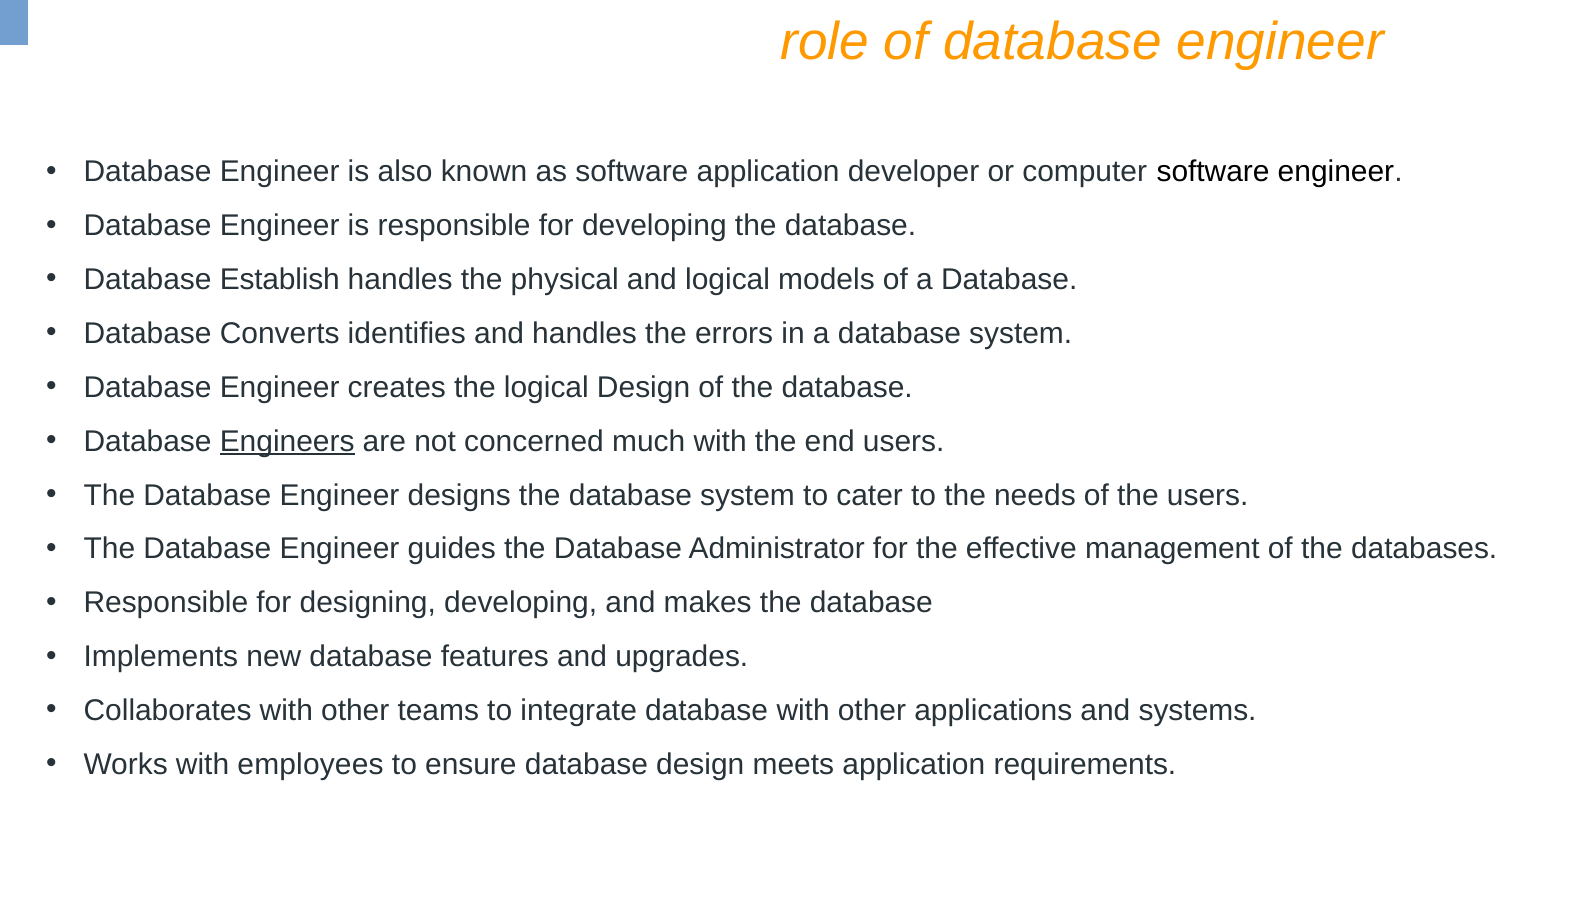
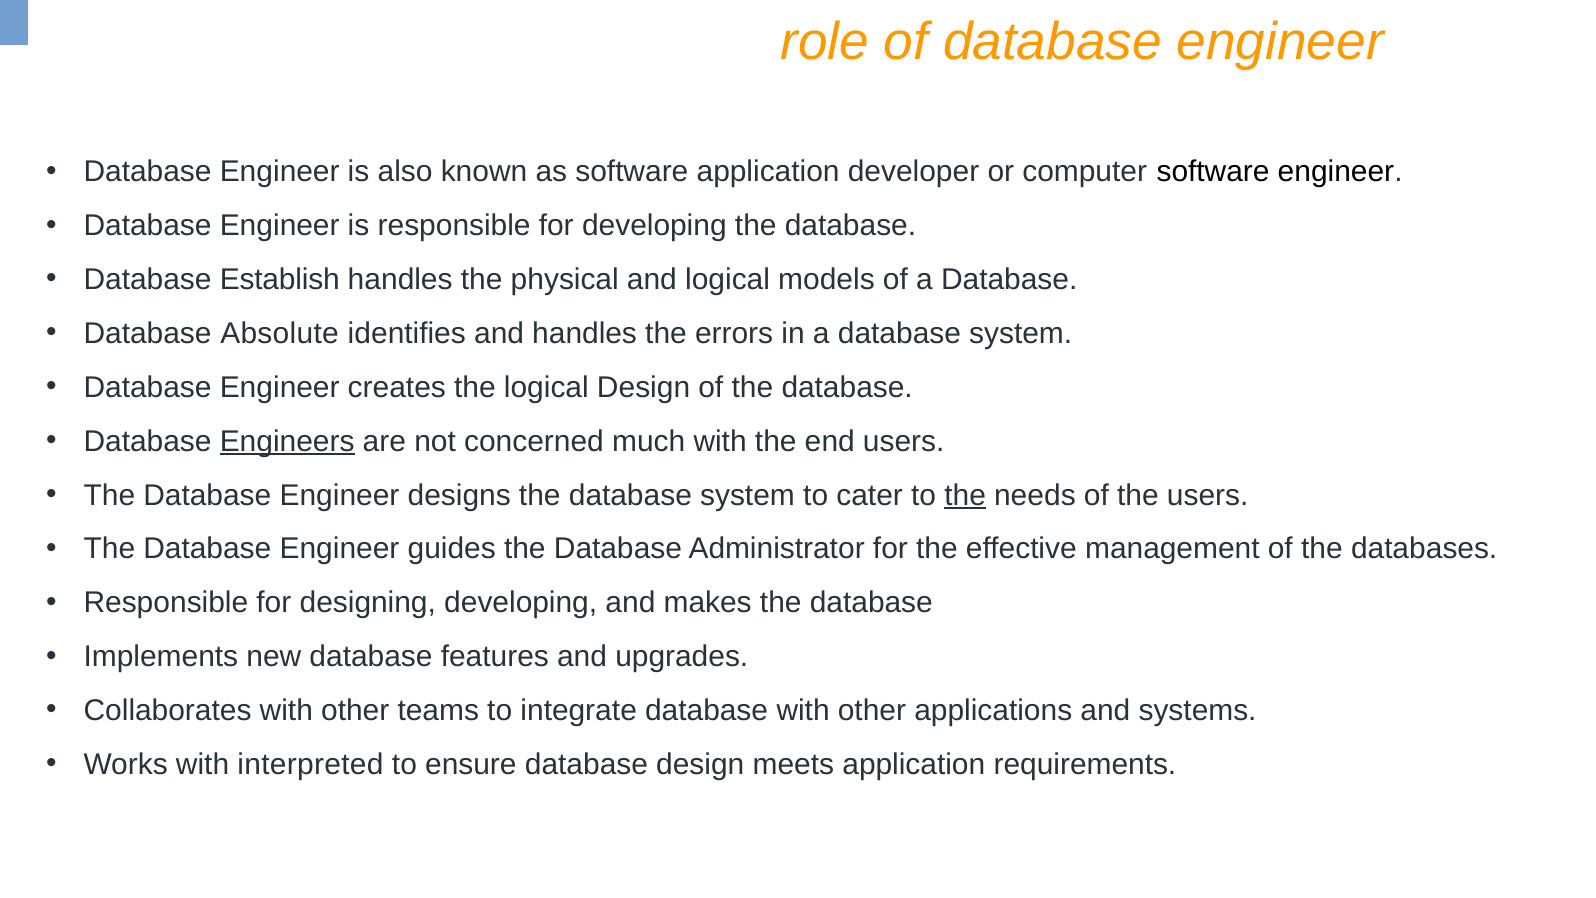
Converts: Converts -> Absolute (280, 333)
the underline: none -> present (965, 495)
employees: employees -> interpreted (310, 764)
